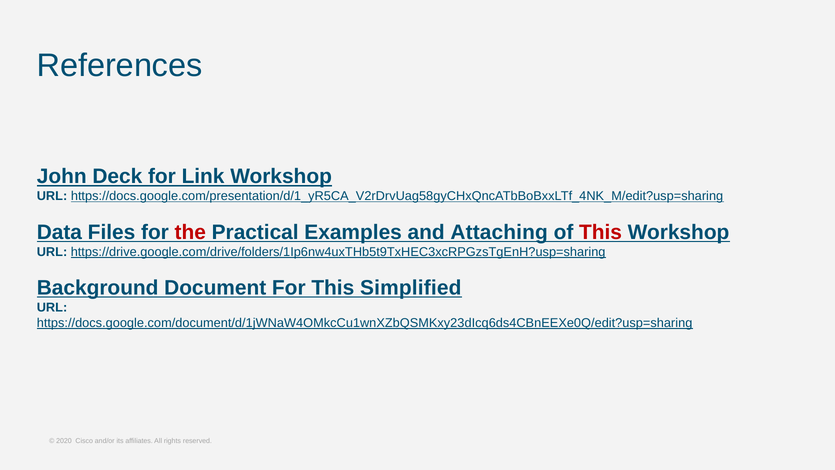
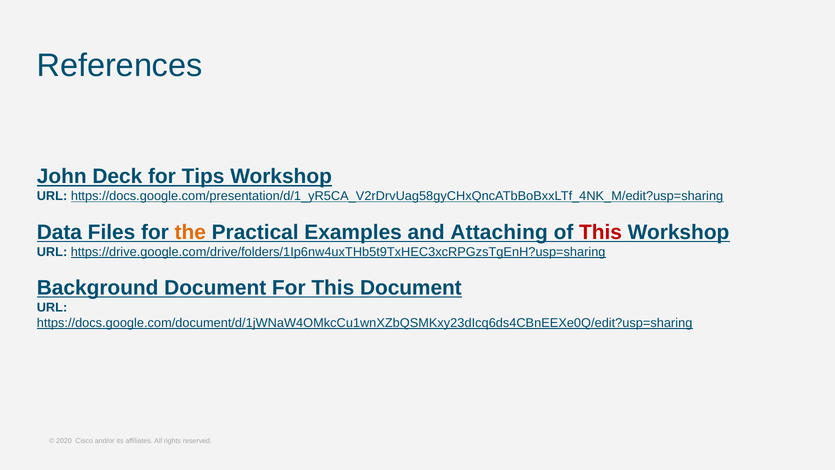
Link: Link -> Tips (203, 176)
the colour: red -> orange (190, 232)
This Simplified: Simplified -> Document (411, 288)
